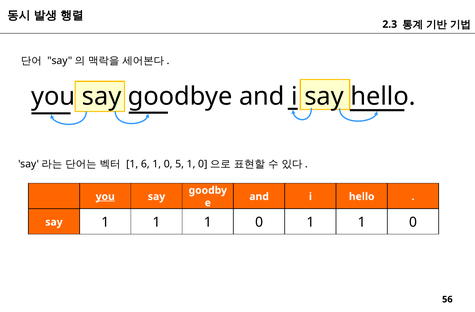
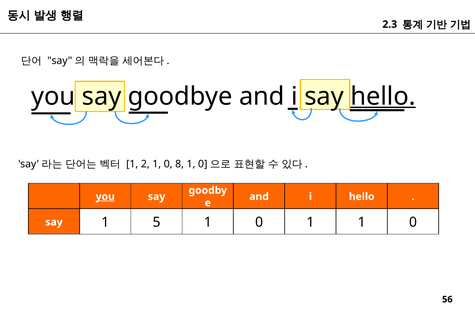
hello underline: none -> present (383, 96)
6: 6 -> 2 (145, 164)
5: 5 -> 8 (180, 164)
say 1 1: 1 -> 5 (157, 222)
